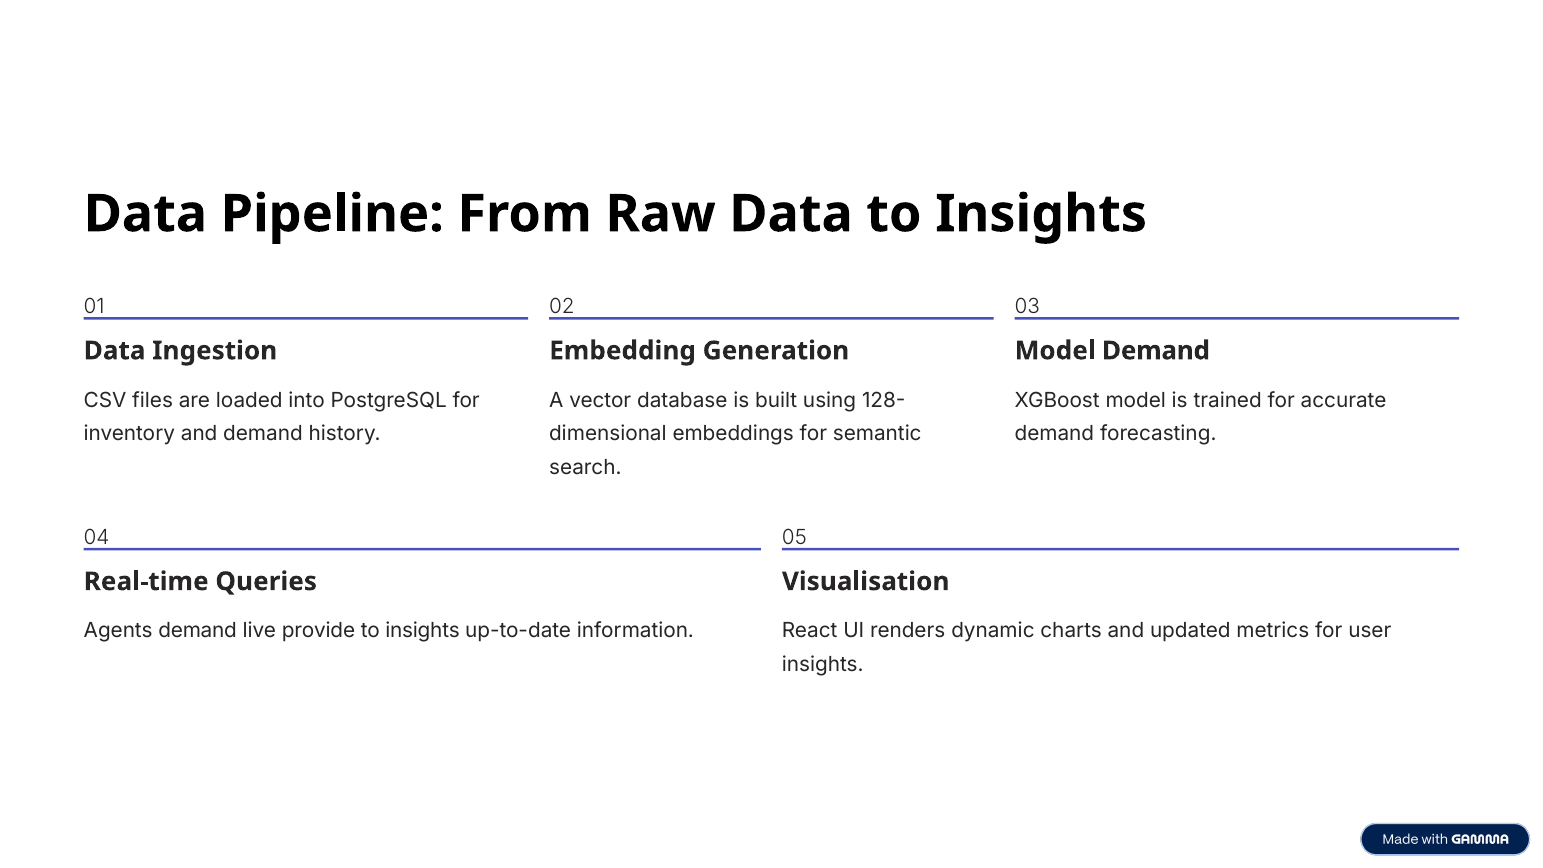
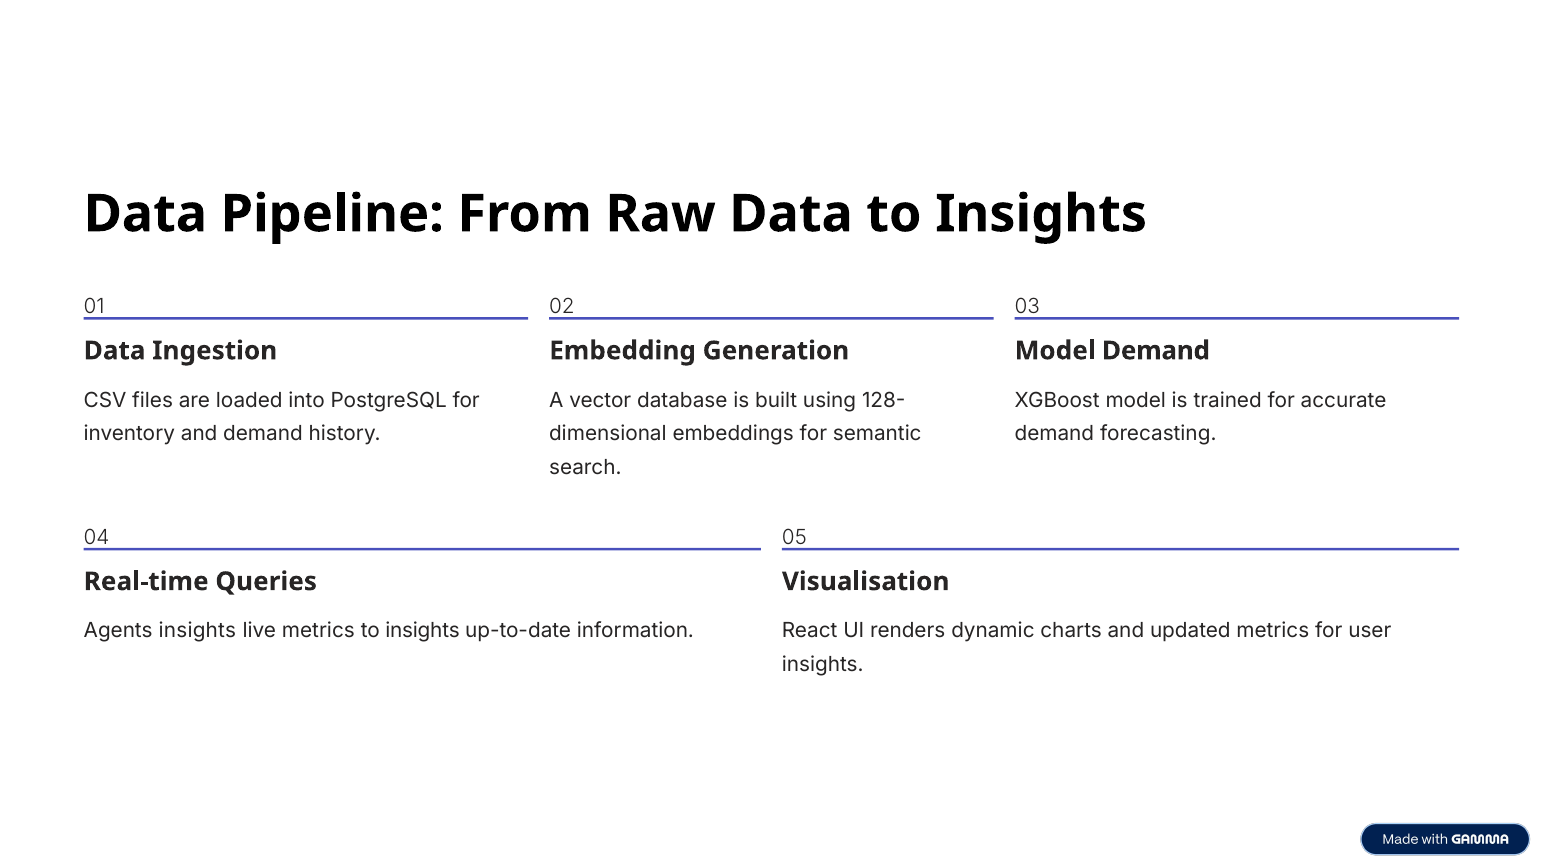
Agents demand: demand -> insights (197, 631)
live provide: provide -> metrics (318, 631)
